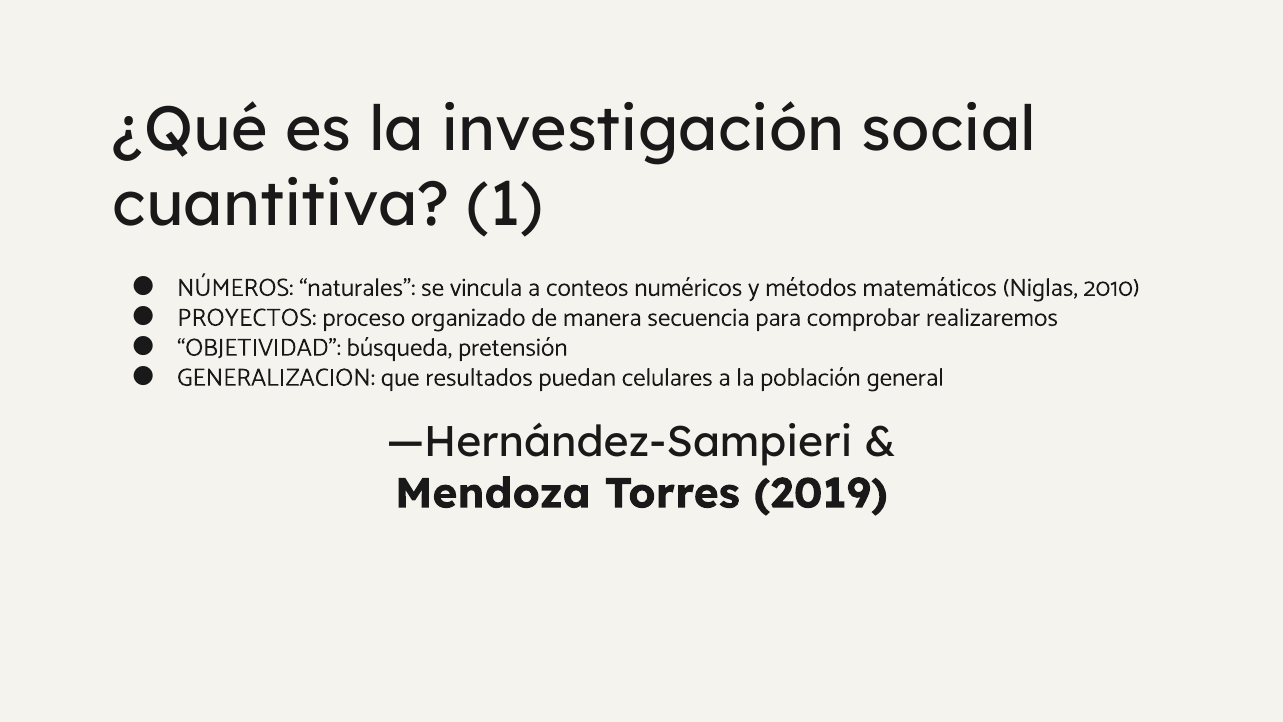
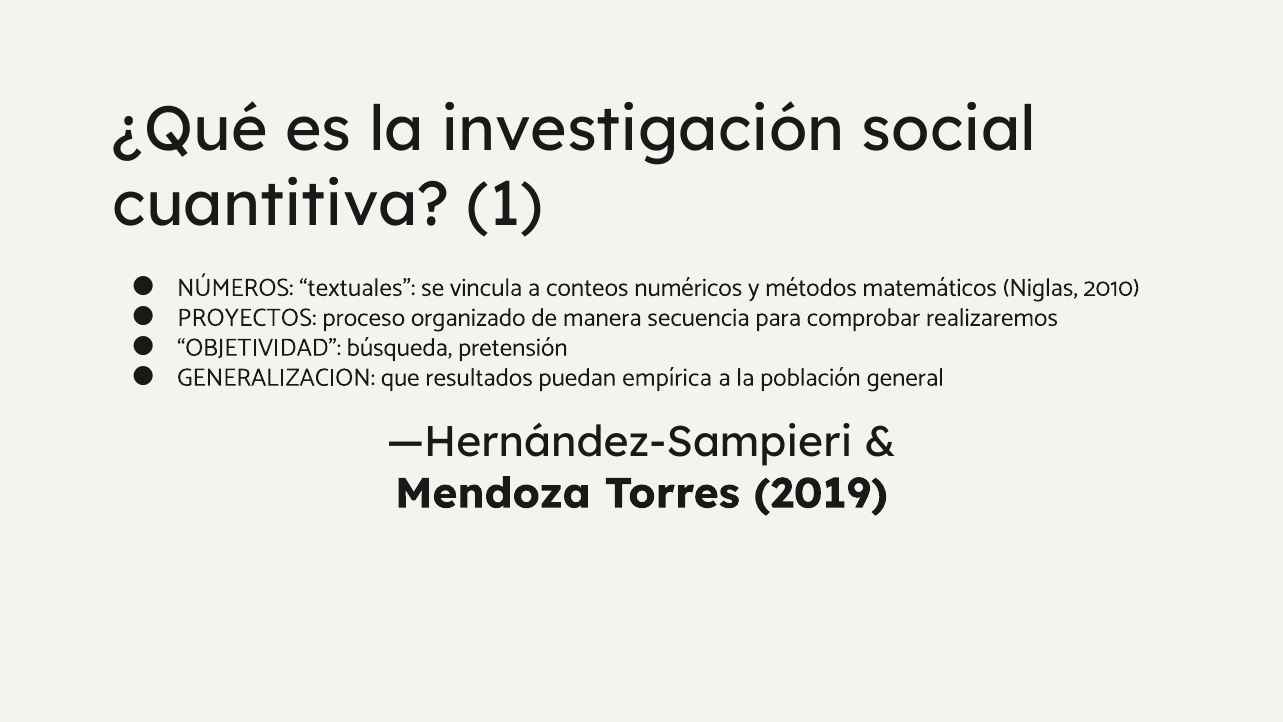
naturales: naturales -> textuales (357, 287)
celulares: celulares -> empírica (667, 377)
